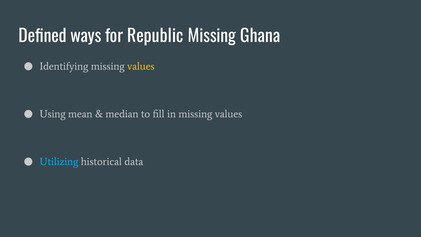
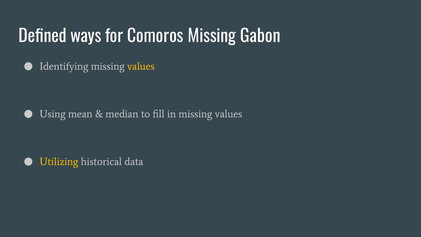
Republic: Republic -> Comoros (155, 36)
Ghana: Ghana -> Gabon (260, 36)
Utilizing colour: light blue -> yellow (59, 162)
